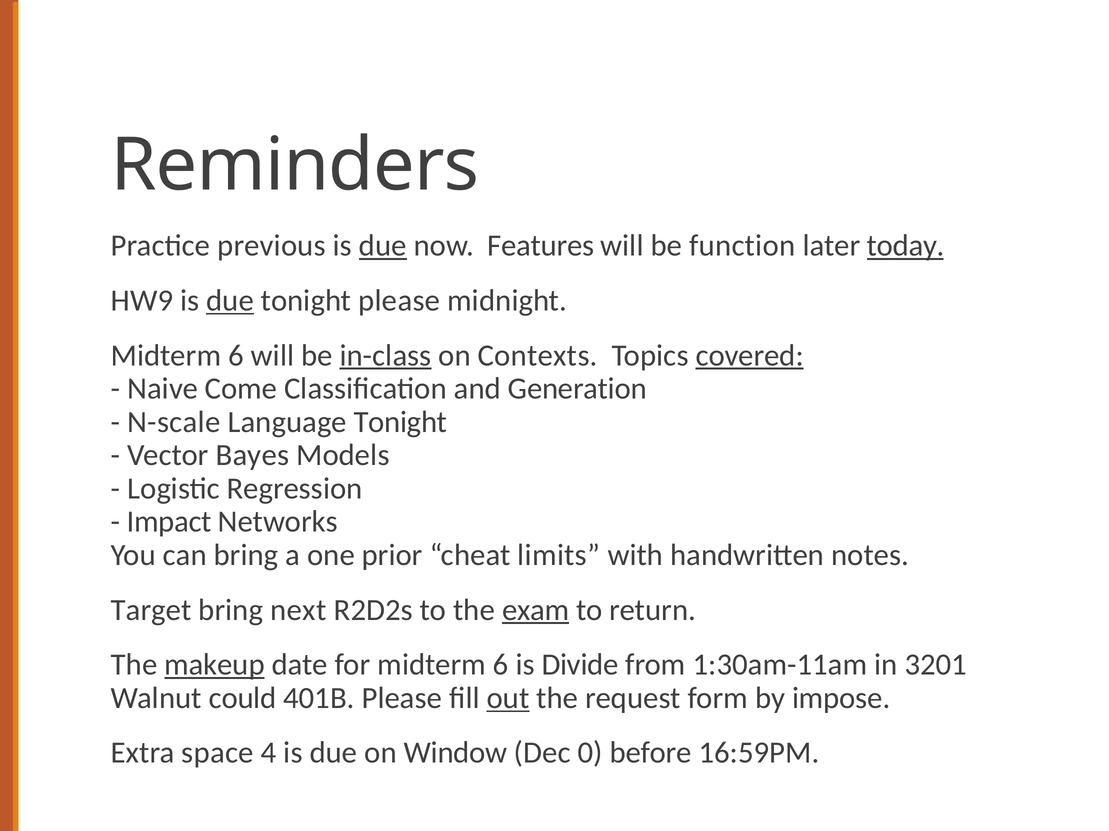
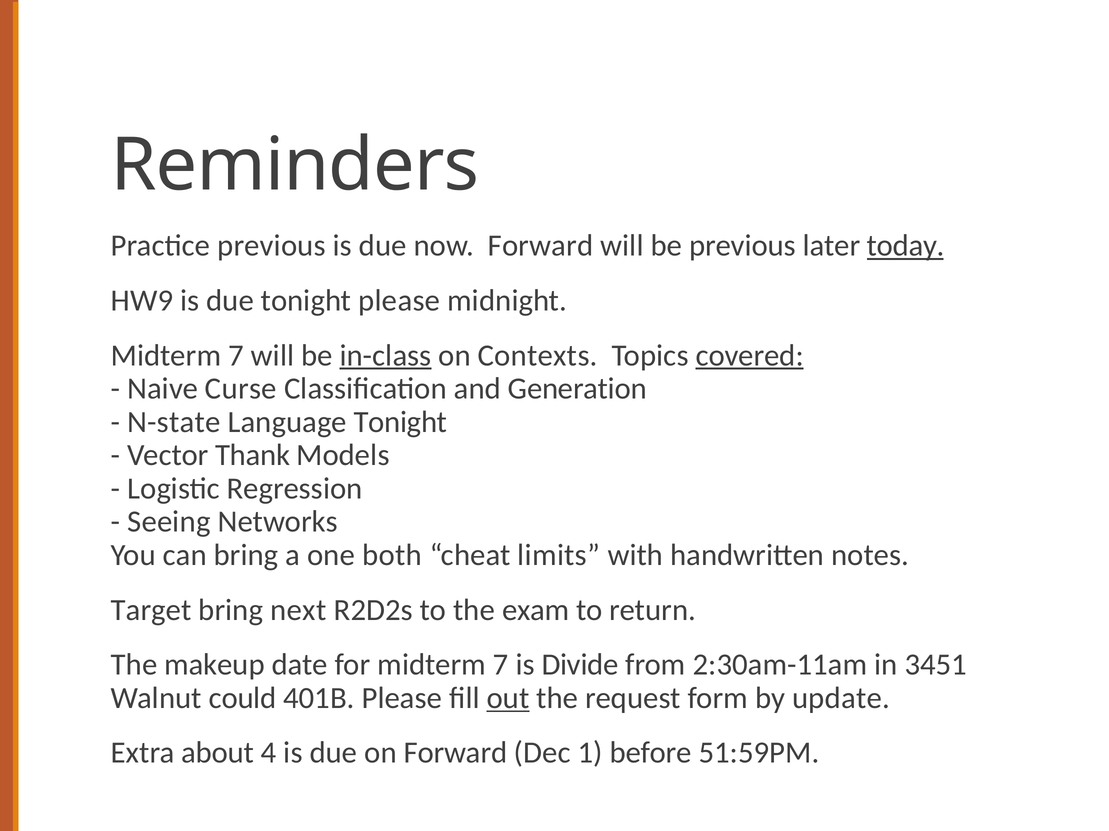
due underline: present -> none (383, 246)
now Features: Features -> Forward (541, 246)
be function: function -> previous (742, 246)
due underline: present -> none (230, 301)
6: 6 -> 7 (236, 356)
Come: Come -> Curse (241, 389)
N-scale: N-scale -> N-state (174, 422)
Bayes: Bayes -> Thank (253, 456)
Impact: Impact -> Seeing (169, 522)
prior: prior -> both (392, 556)
exam underline: present -> none (536, 610)
makeup underline: present -> none (214, 665)
for midterm 6: 6 -> 7 (501, 665)
1:30am-11am: 1:30am-11am -> 2:30am-11am (780, 665)
3201: 3201 -> 3451 (936, 665)
impose: impose -> update (841, 699)
space: space -> about (218, 754)
on Window: Window -> Forward (455, 754)
0: 0 -> 1 (590, 754)
16:59PM: 16:59PM -> 51:59PM (759, 754)
